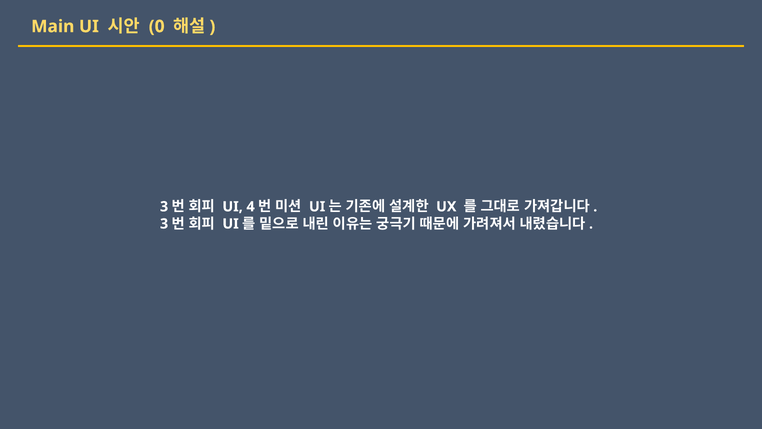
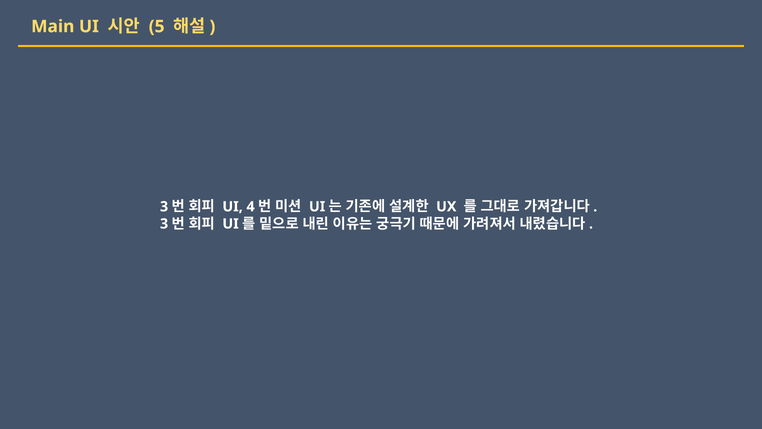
0: 0 -> 5 (157, 26)
